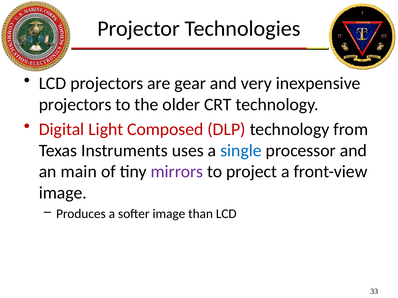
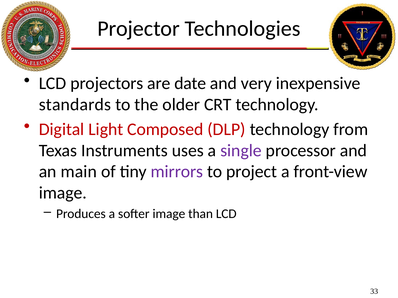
gear: gear -> date (190, 83)
projectors: projectors -> standards (75, 105)
single colour: blue -> purple (241, 151)
